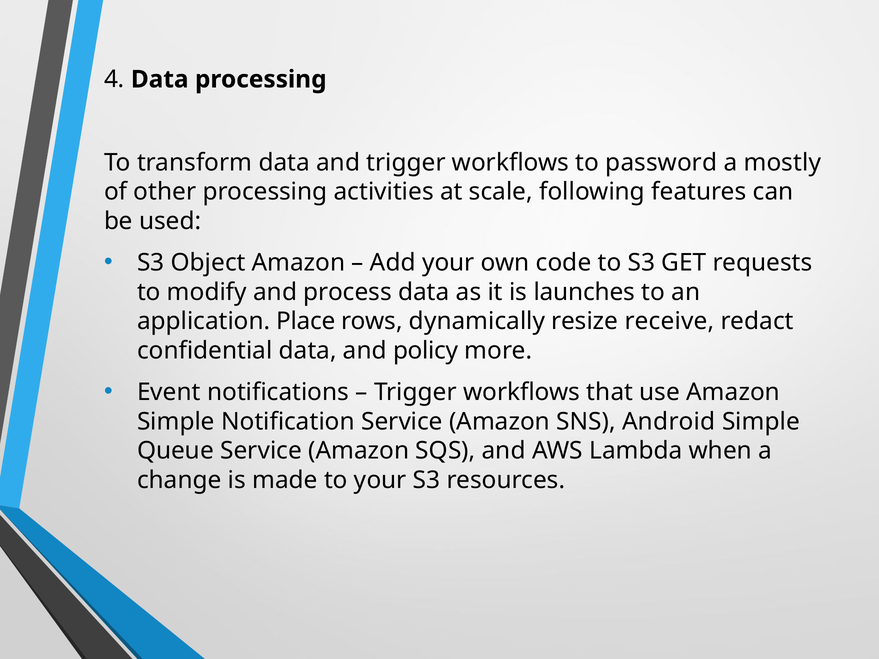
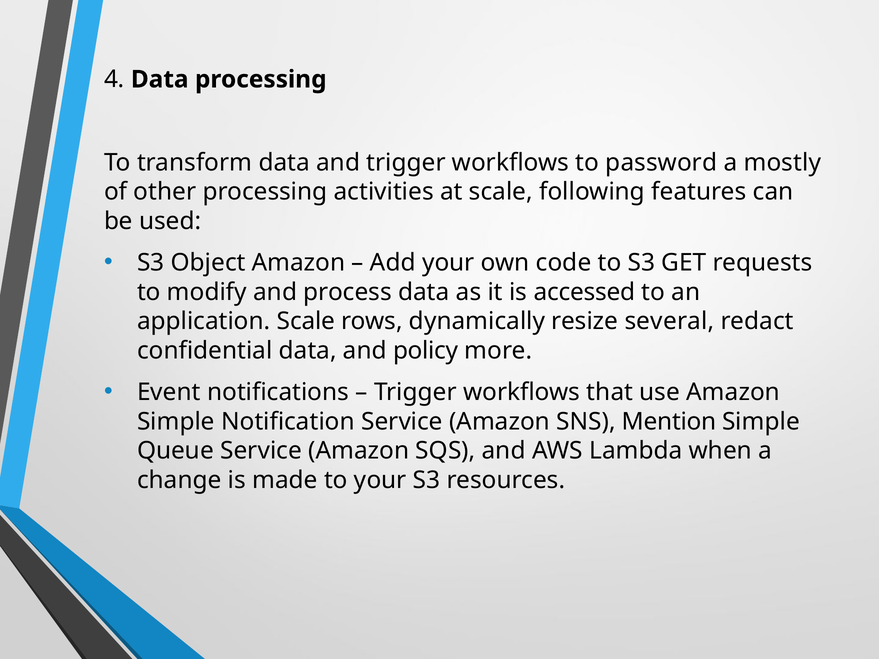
launches: launches -> accessed (584, 292)
application Place: Place -> Scale (306, 321)
receive: receive -> several (669, 321)
Android: Android -> Mention (669, 422)
